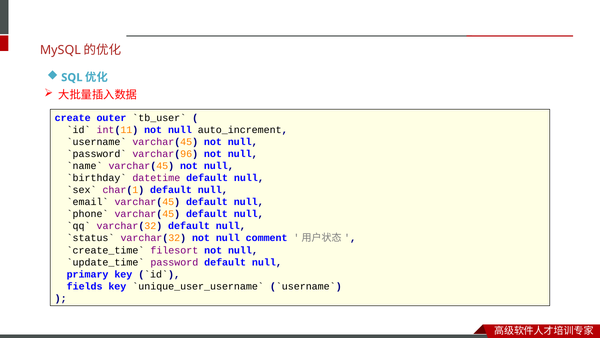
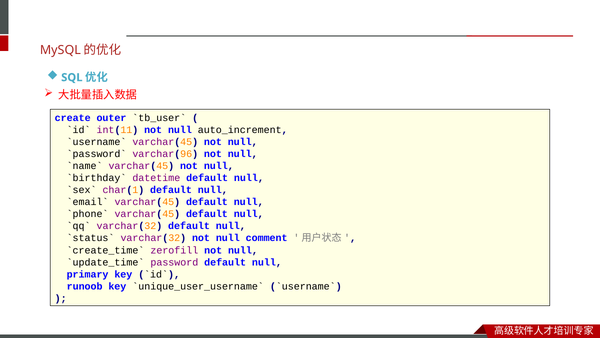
filesort: filesort -> zerofill (174, 250)
fields: fields -> runoob (85, 286)
